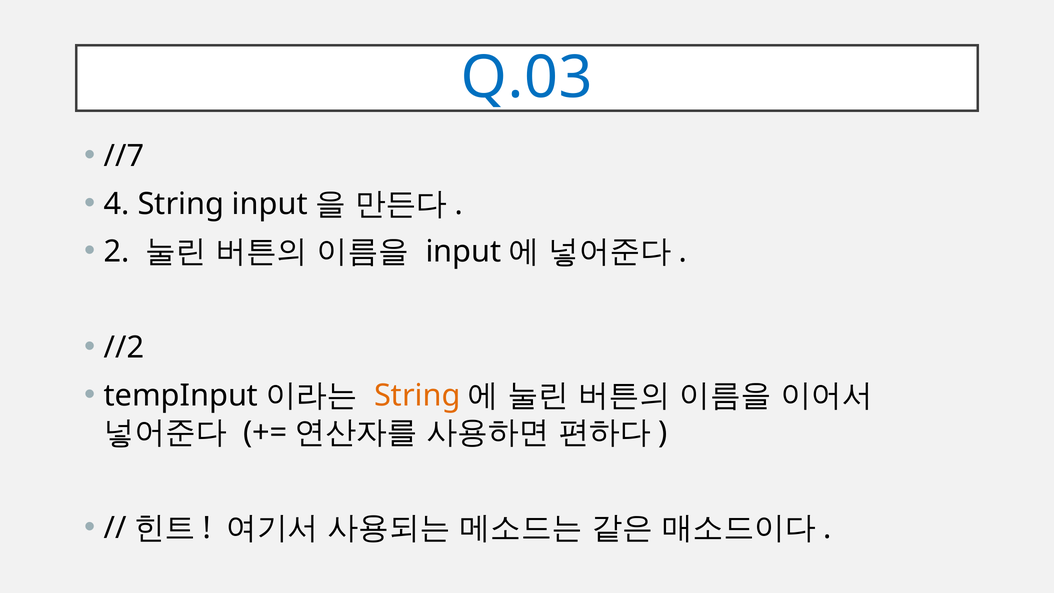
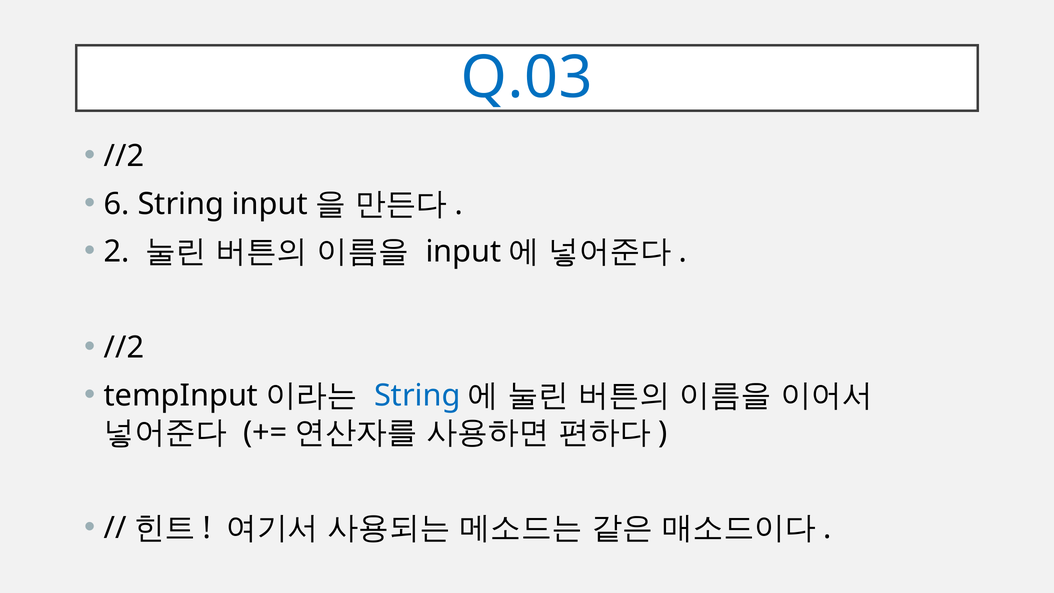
//7: //7 -> //2 (124, 156)
4: 4 -> 6 (117, 204)
String colour: orange -> blue (417, 395)
